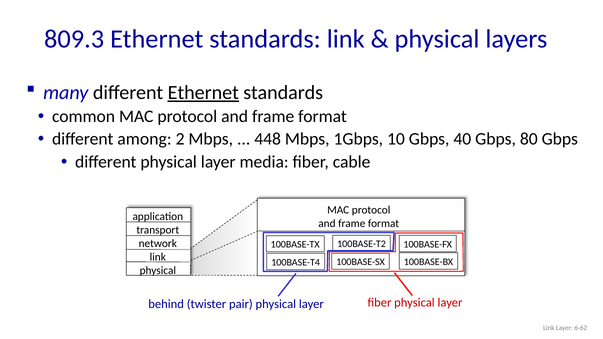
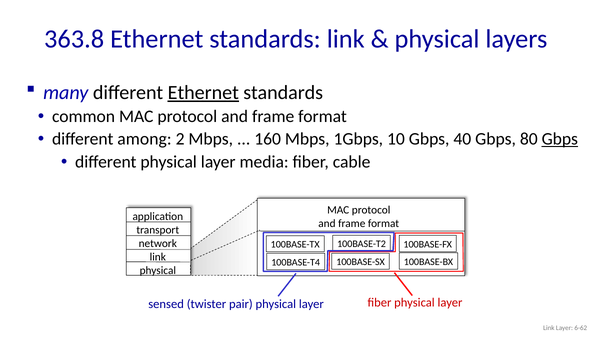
809.3: 809.3 -> 363.8 (74, 39)
448: 448 -> 160 (268, 139)
Gbps underline: none -> present (560, 139)
behind: behind -> sensed (166, 304)
